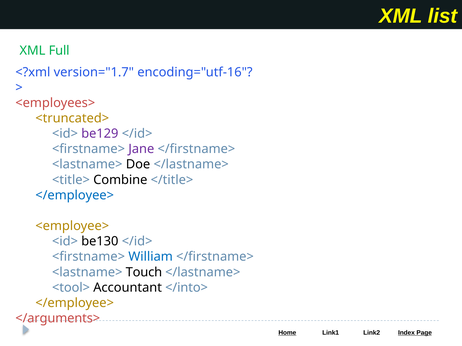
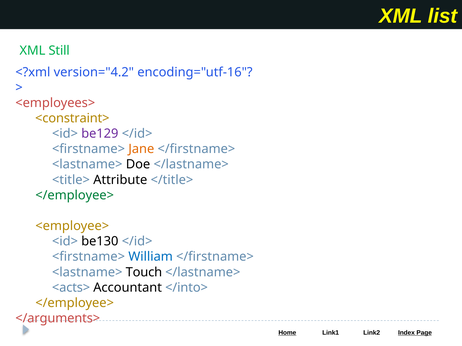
Full: Full -> Still (59, 51)
version="1.7: version="1.7 -> version="4.2 (94, 72)
<truncated>: <truncated> -> <constraint> (72, 118)
Jane colour: purple -> orange (141, 149)
Combine: Combine -> Attribute (120, 180)
</employee> colour: blue -> green (75, 195)
<tool>: <tool> -> <acts> (71, 288)
